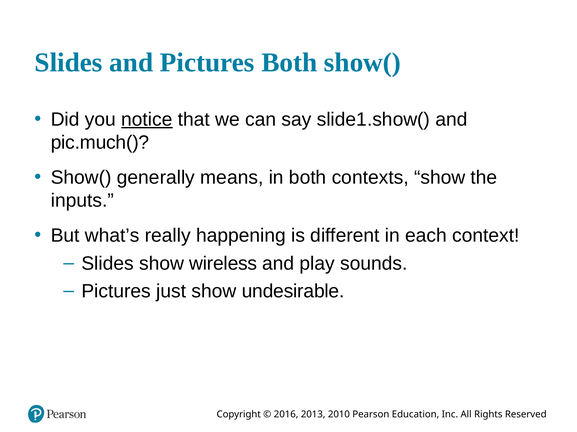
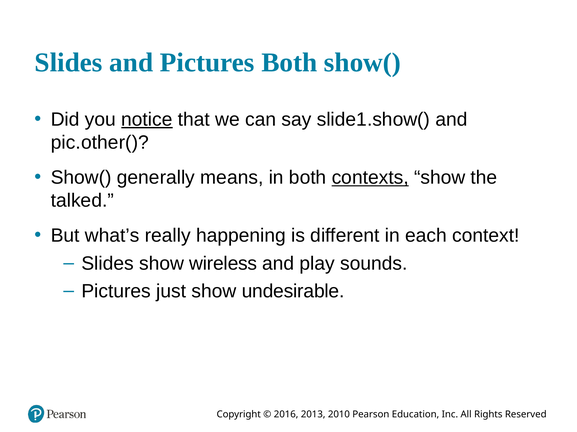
pic.much(: pic.much( -> pic.other( (100, 143)
contexts underline: none -> present (370, 178)
inputs: inputs -> talked (82, 201)
